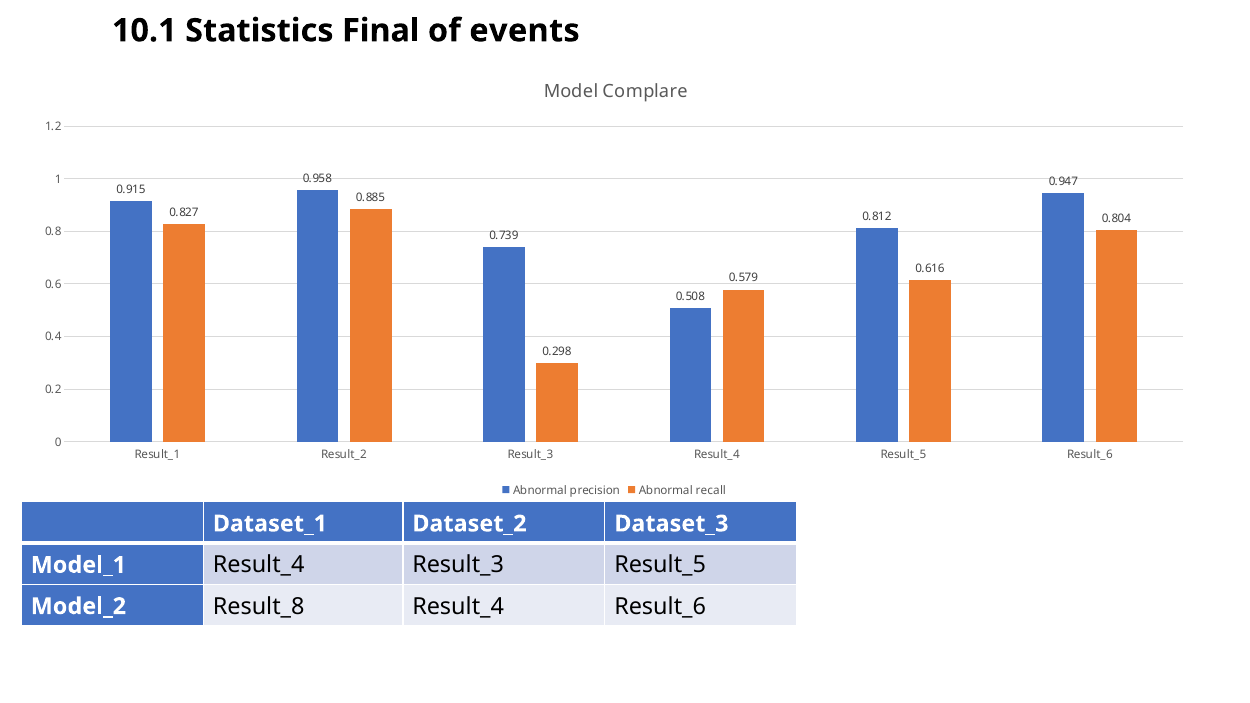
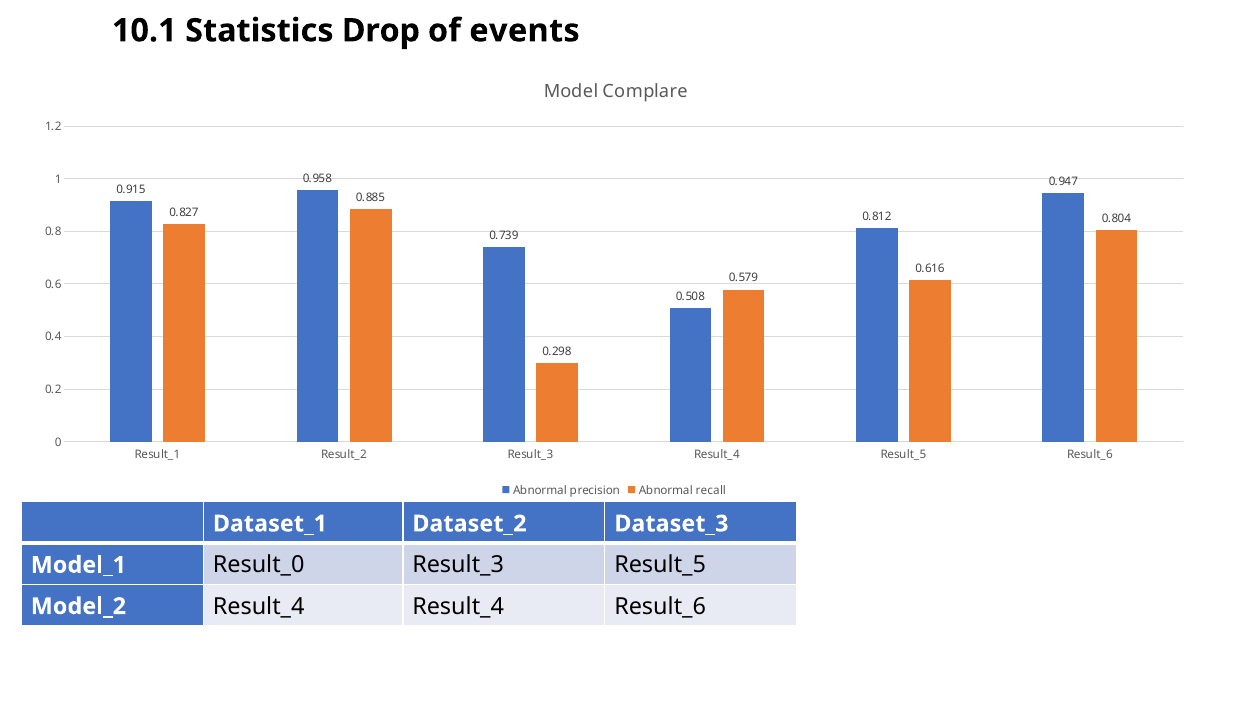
Final: Final -> Drop (381, 31)
Result_4: Result_4 -> Result_0 (259, 565)
Result_8: Result_8 -> Result_4 (259, 606)
